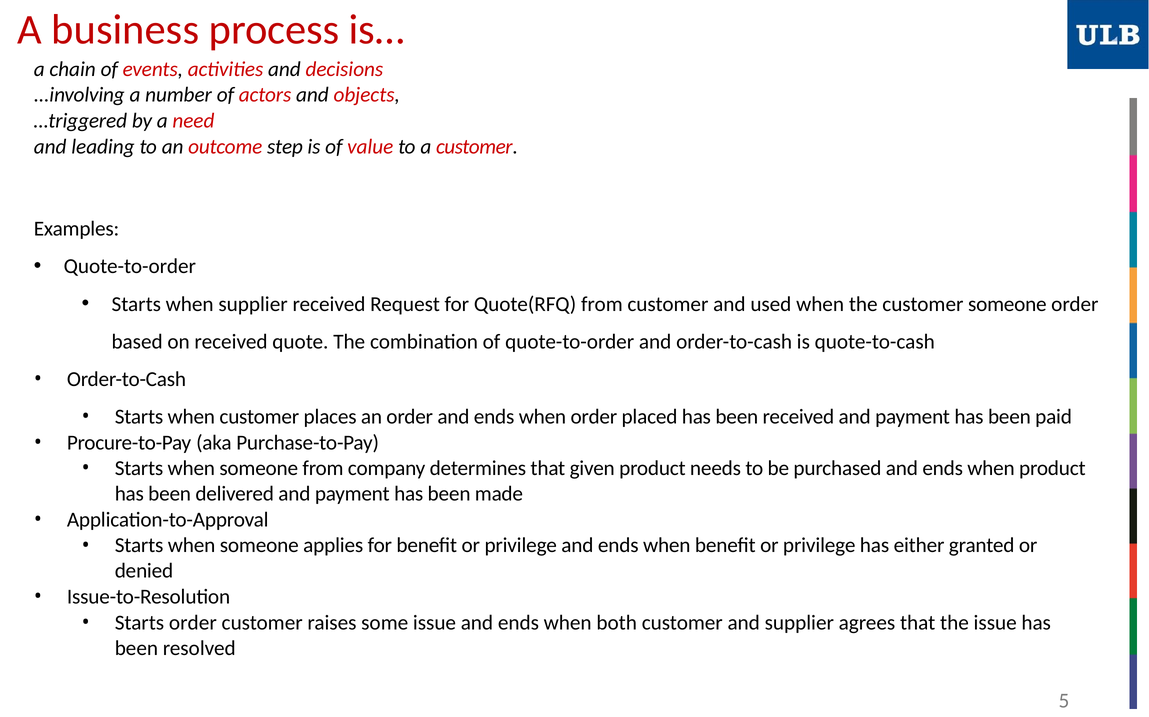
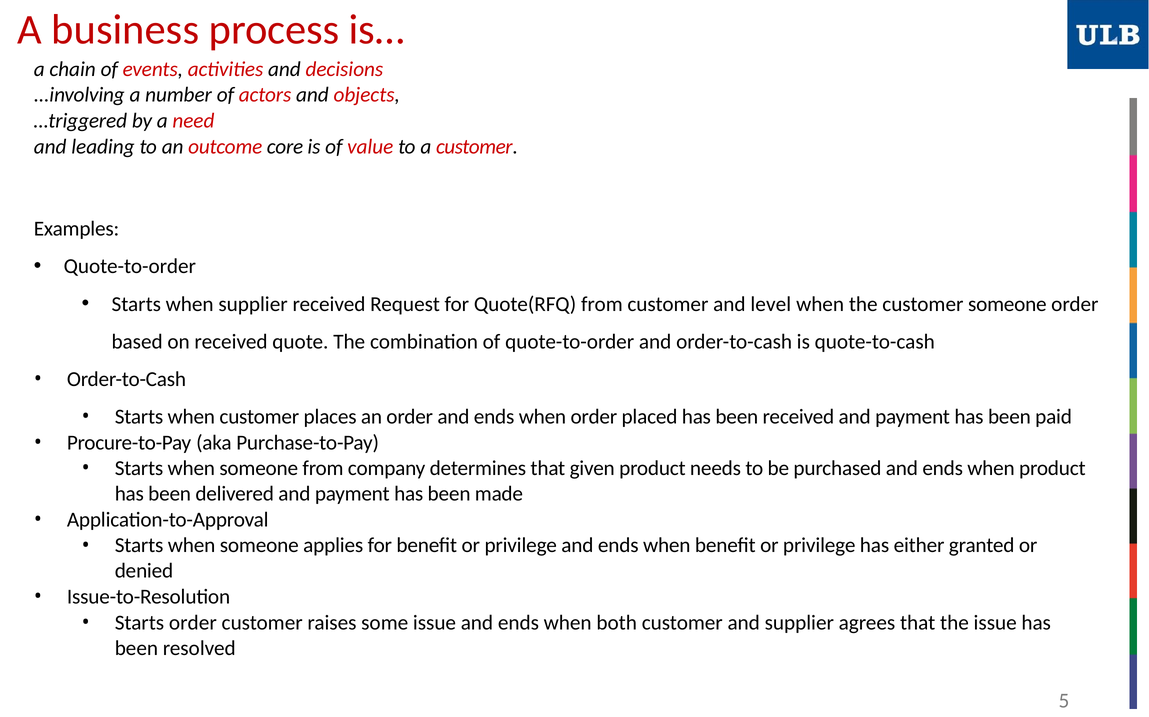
step: step -> core (285, 147)
used: used -> level (771, 304)
